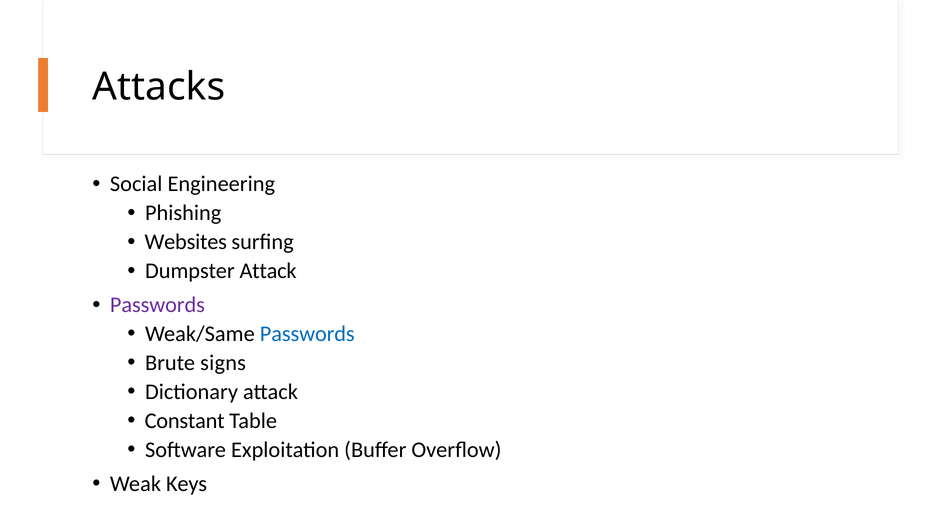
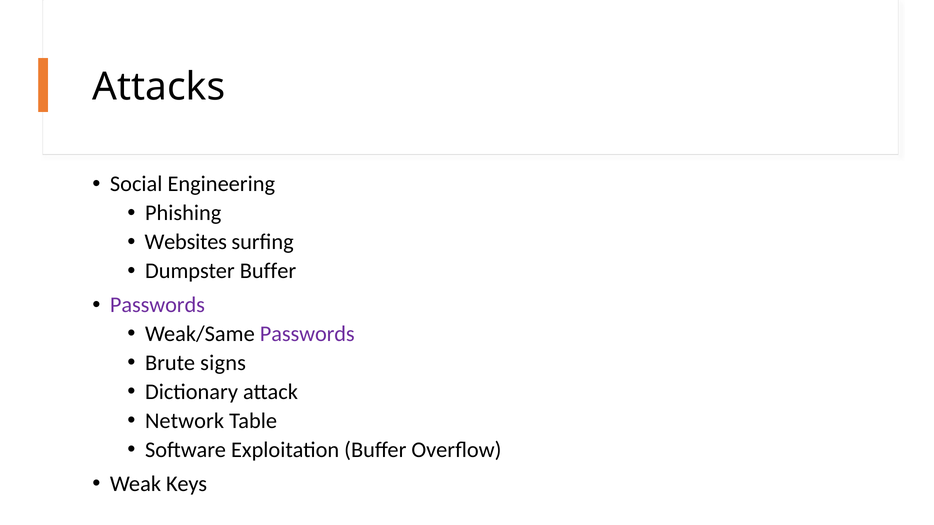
Dumpster Attack: Attack -> Buffer (268, 271)
Passwords colour: blue -> purple (307, 334)
Constant: Constant -> Network (185, 421)
